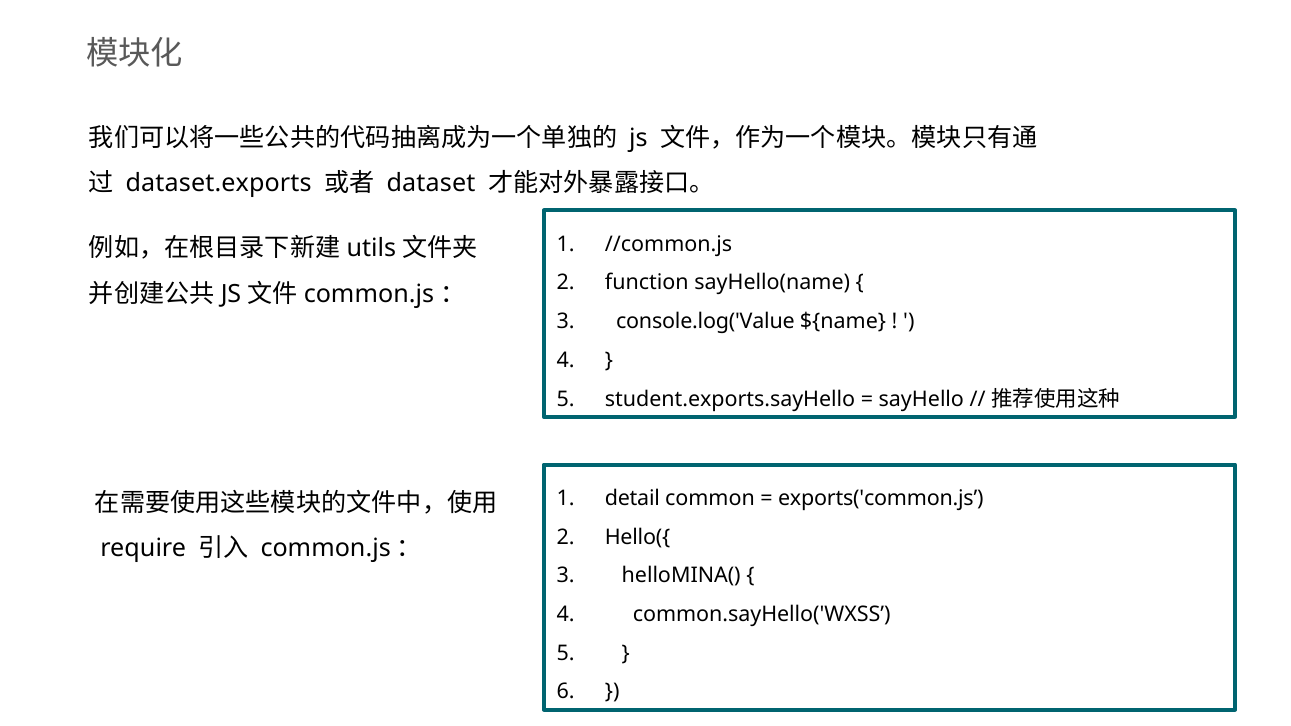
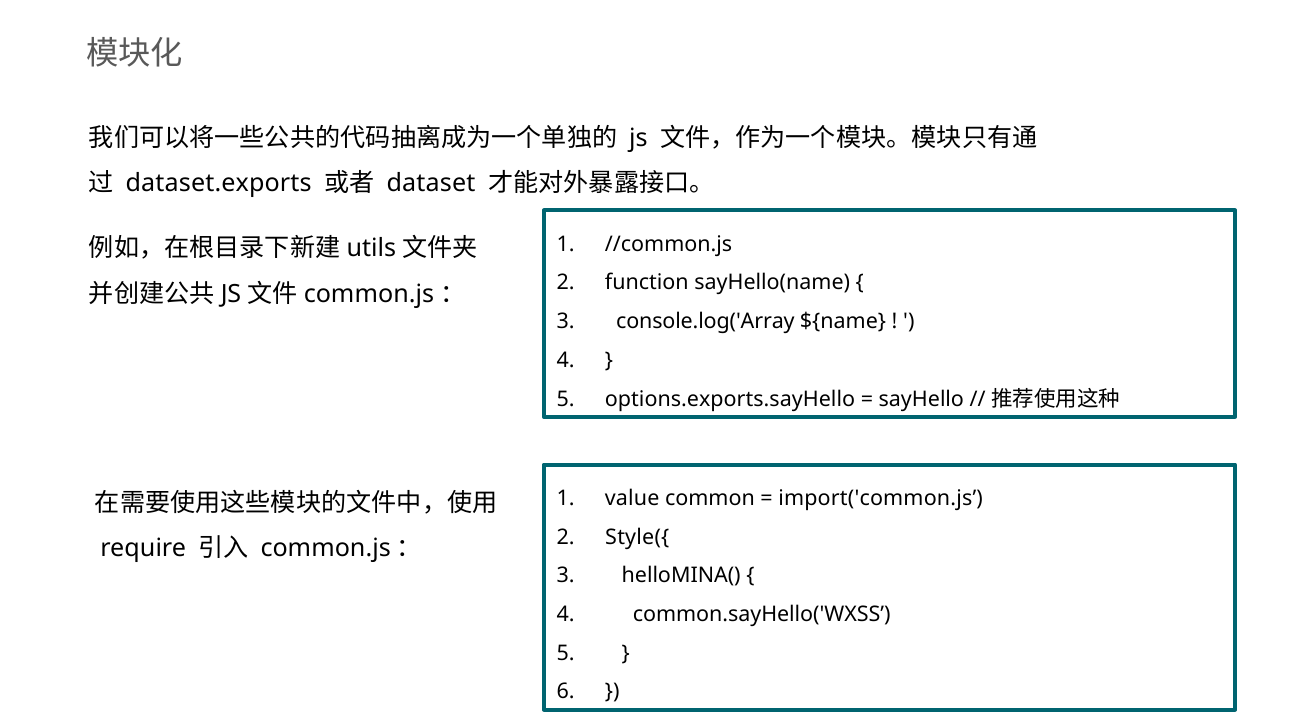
console.log('Value: console.log('Value -> console.log('Array (705, 322)
student.exports.sayHello: student.exports.sayHello -> options.exports.sayHello (730, 399)
detail: detail -> value (632, 498)
exports('common.js: exports('common.js -> import('common.js (881, 498)
Hello({: Hello({ -> Style({ (637, 537)
